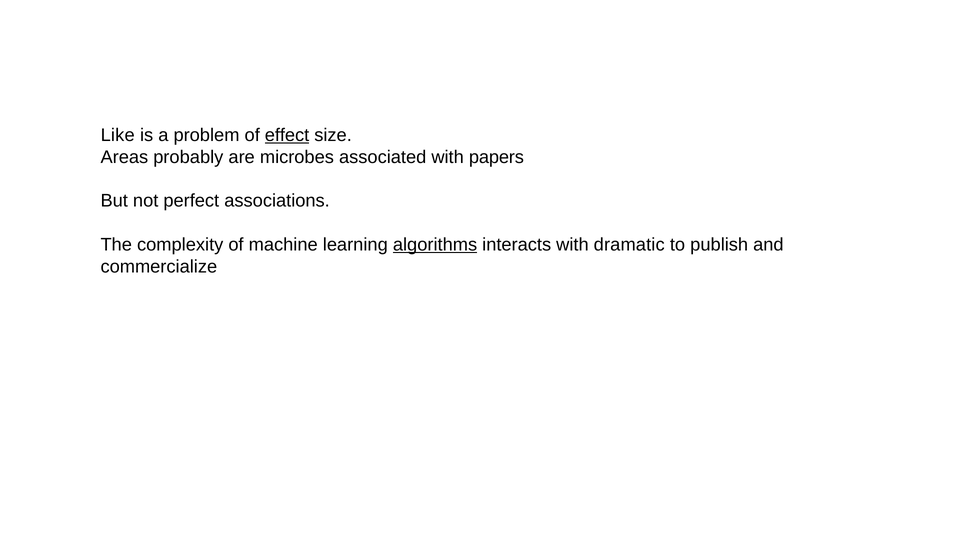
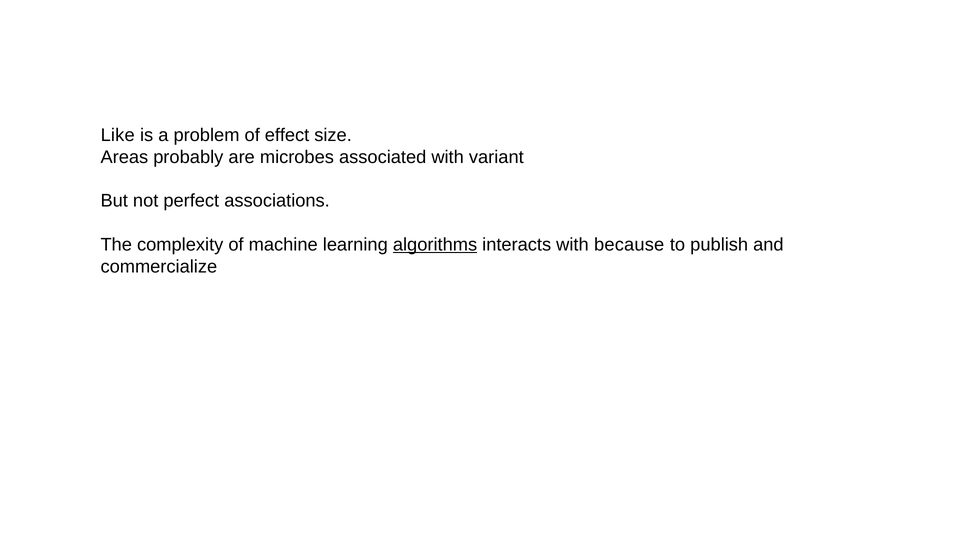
effect underline: present -> none (287, 135)
papers: papers -> variant (496, 157)
dramatic: dramatic -> because (629, 245)
